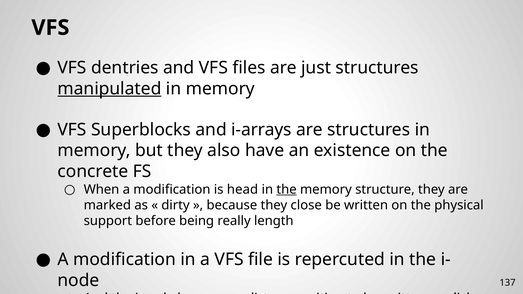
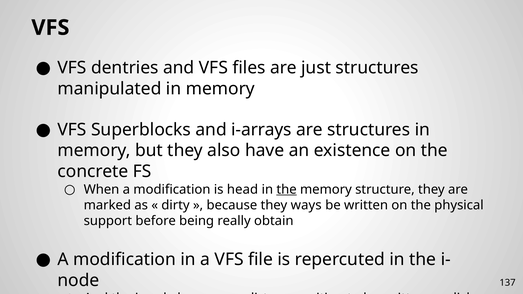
manipulated underline: present -> none (109, 89)
close: close -> ways (306, 205)
length: length -> obtain (274, 221)
